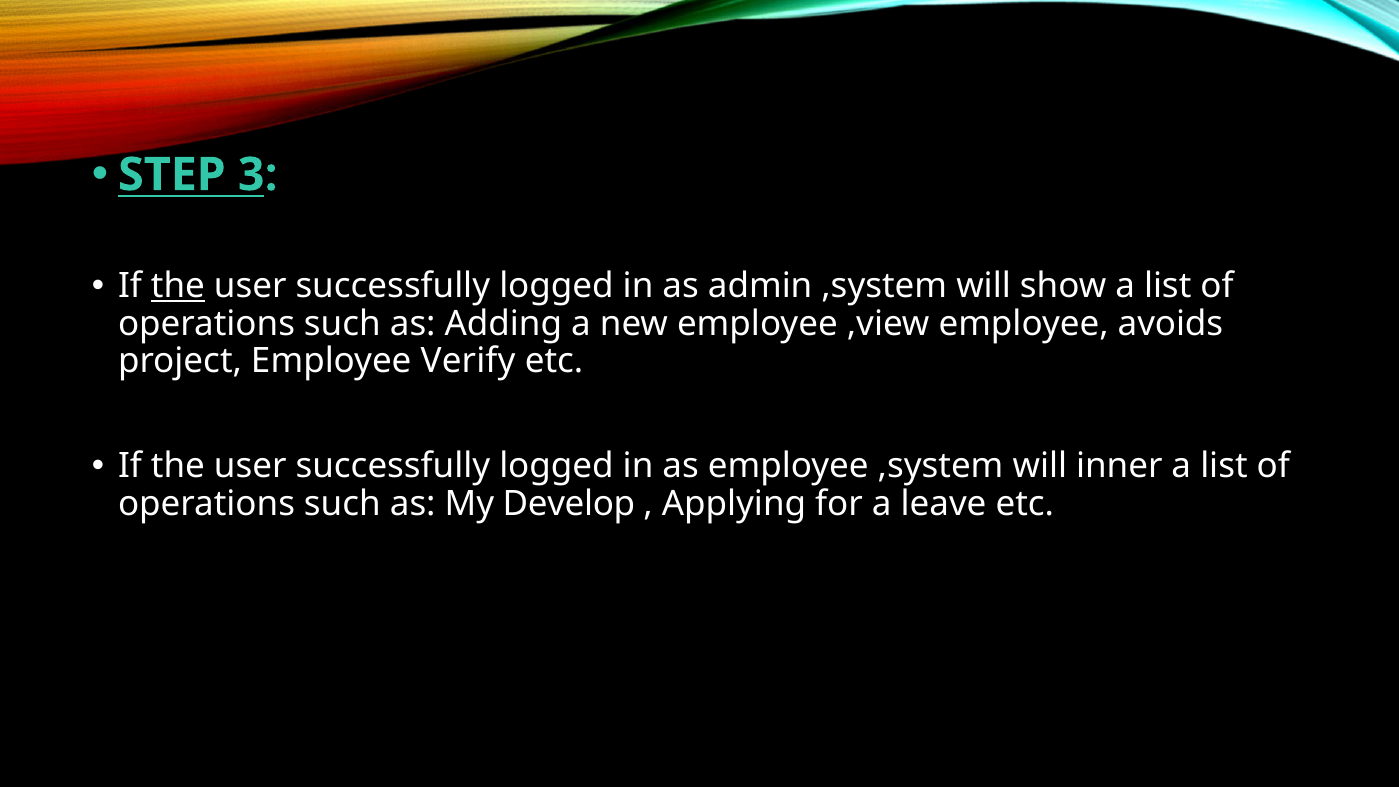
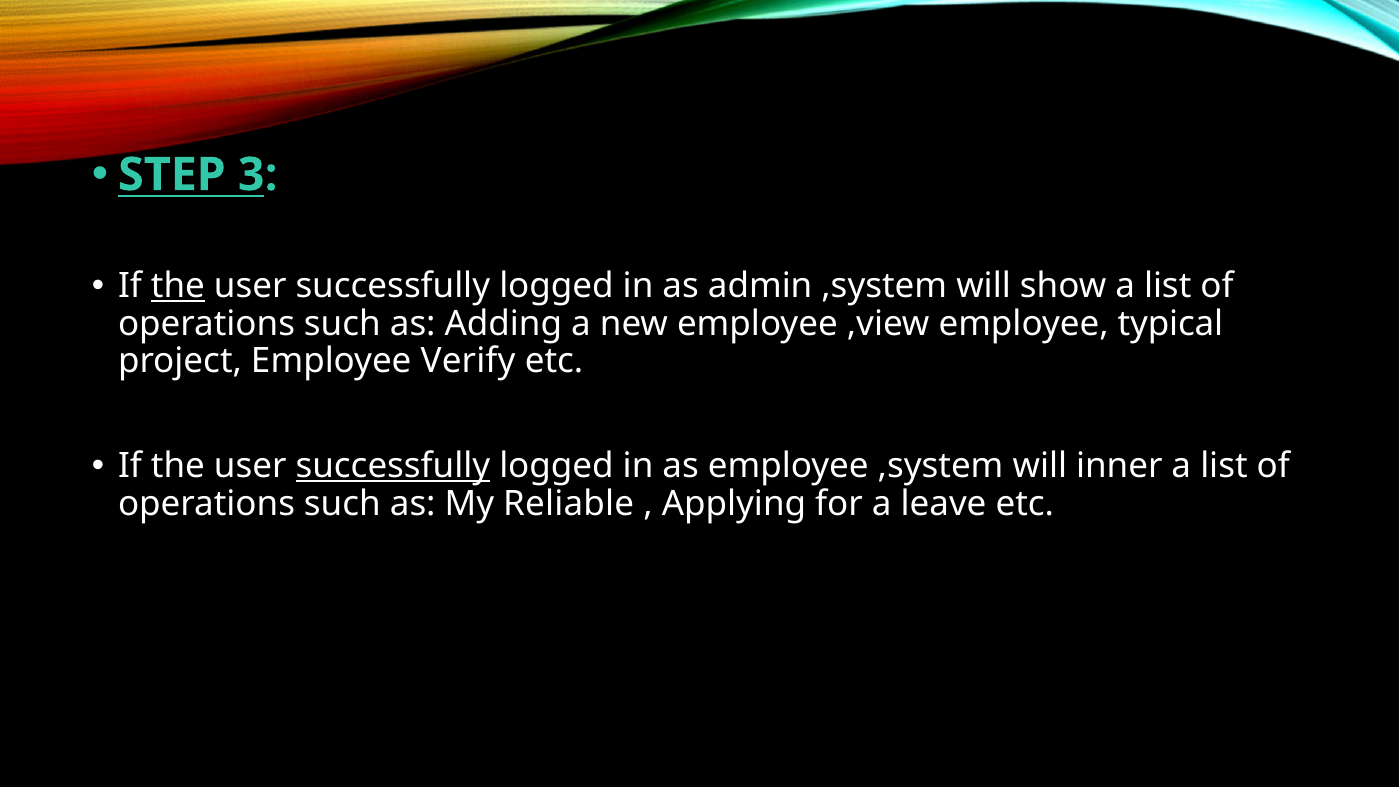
avoids: avoids -> typical (1170, 324)
successfully underline: none -> present (393, 466)
Develop: Develop -> Reliable (569, 504)
